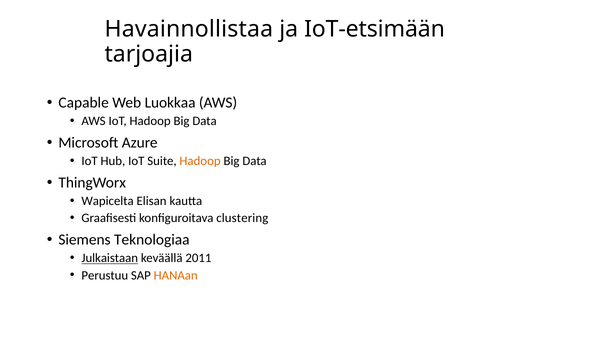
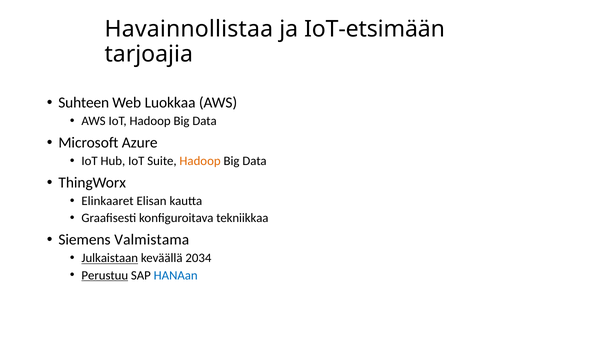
Capable: Capable -> Suhteen (84, 103)
Wapicelta: Wapicelta -> Elinkaaret (108, 201)
clustering: clustering -> tekniikkaa (242, 218)
Teknologiaa: Teknologiaa -> Valmistama (152, 240)
2011: 2011 -> 2034 (198, 258)
Perustuu underline: none -> present (105, 275)
HANAan colour: orange -> blue (176, 275)
